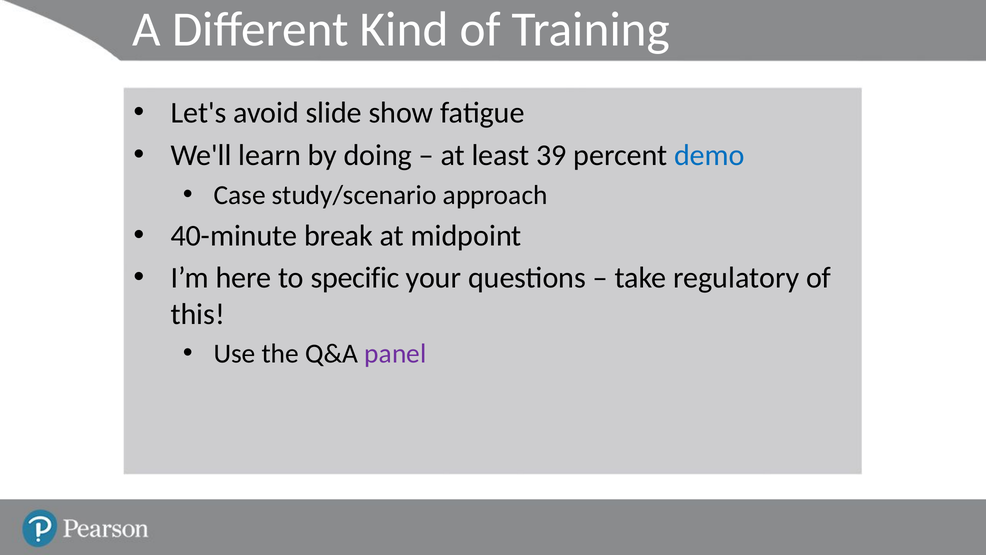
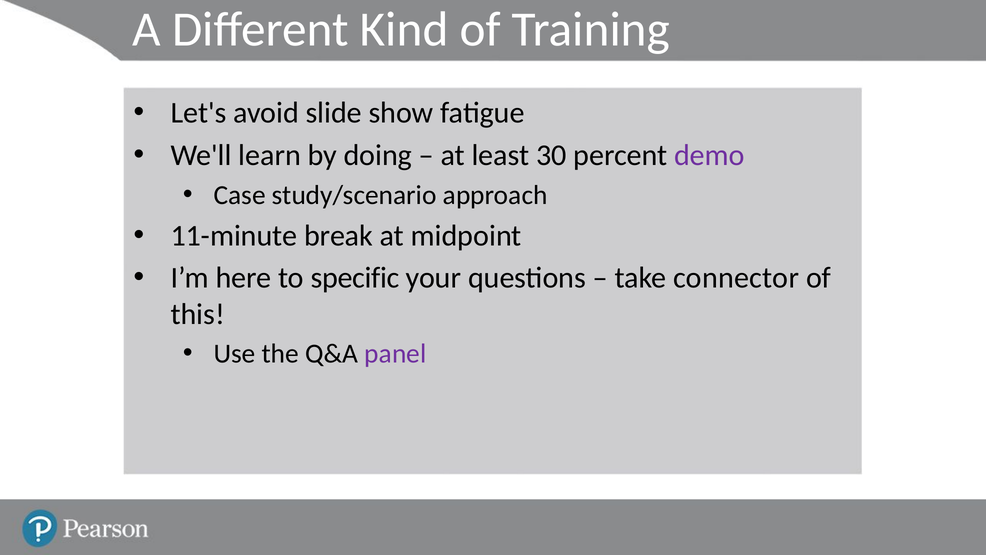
39: 39 -> 30 (551, 155)
demo colour: blue -> purple (709, 155)
40-minute: 40-minute -> 11-minute (234, 236)
regulatory: regulatory -> connector (736, 278)
